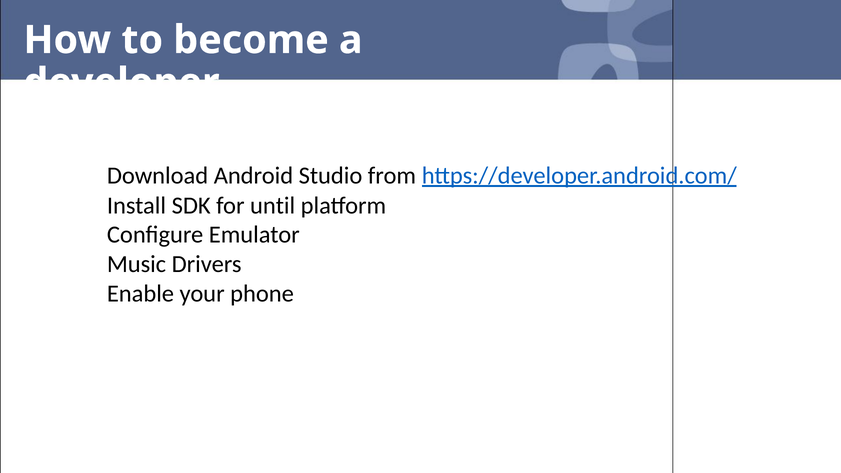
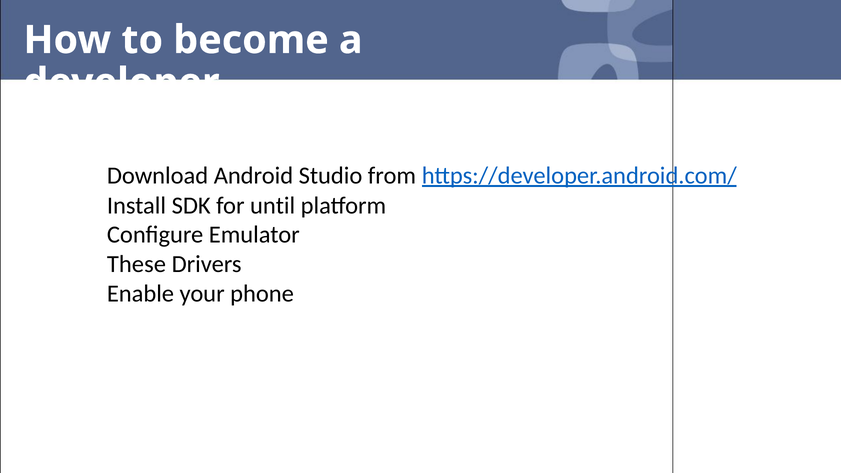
Music: Music -> These (136, 264)
